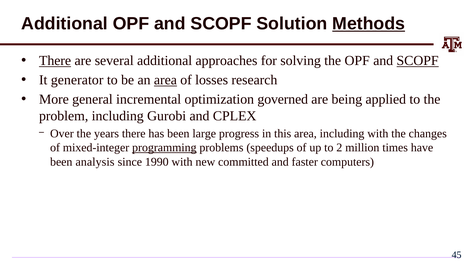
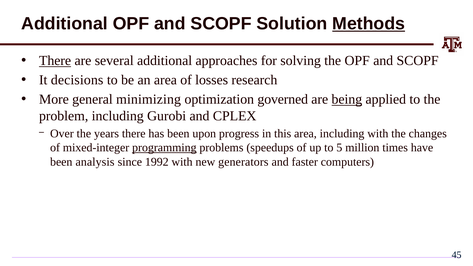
SCOPF underline: present -> none (418, 61)
generator: generator -> decisions (77, 80)
area underline: present -> none (165, 80)
incremental: incremental -> minimizing (149, 99)
being underline: none -> present (347, 99)
large: large -> upon (204, 134)
2: 2 -> 5 (339, 148)
1990: 1990 -> 1992 (157, 162)
committed: committed -> generators (243, 162)
